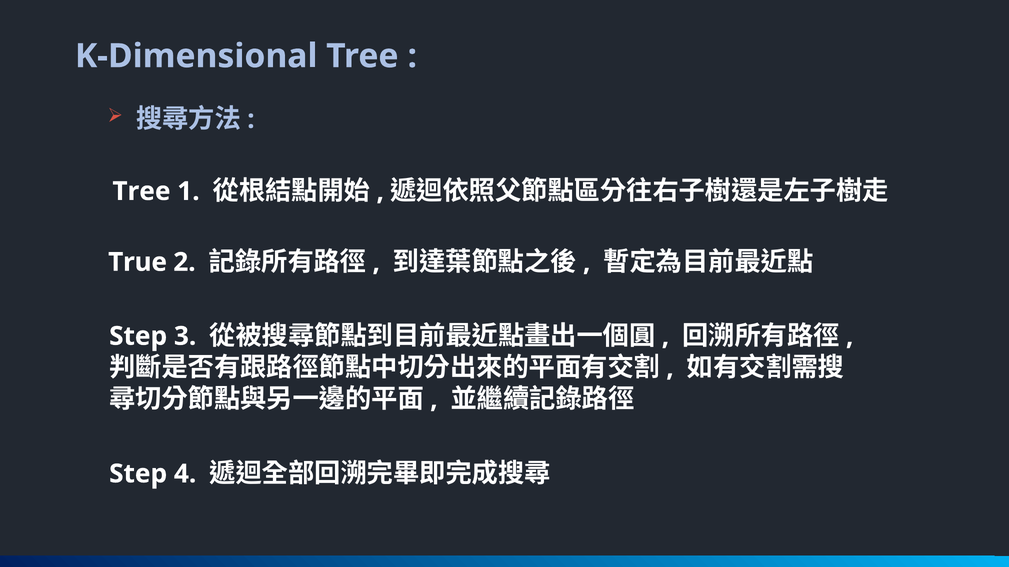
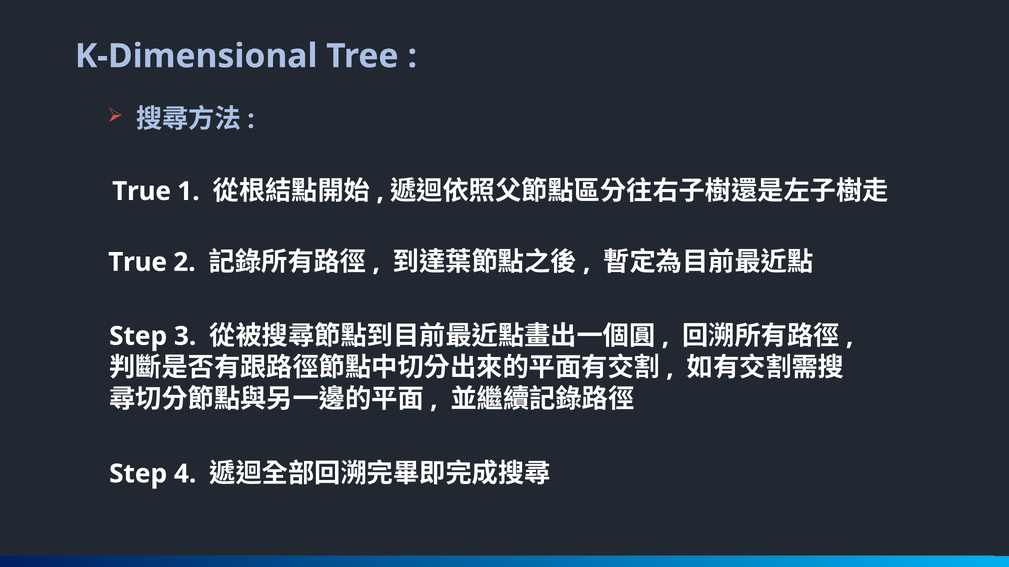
Tree: Tree -> True (142, 192)
